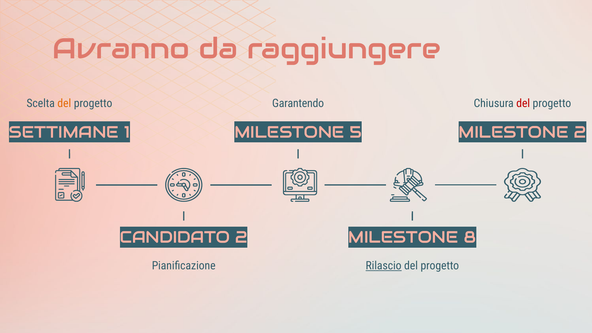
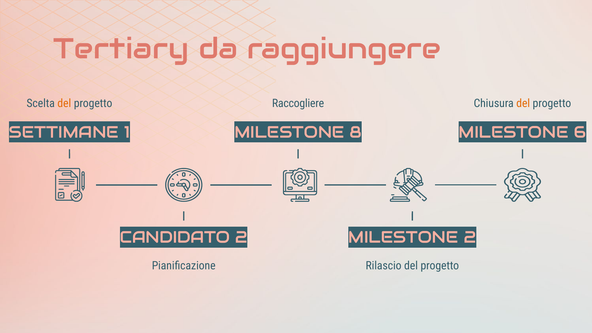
Avranno: Avranno -> Tertiary (121, 49)
Garantendo: Garantendo -> Raccogliere (298, 103)
del colour: red -> orange (523, 103)
5: 5 -> 8 (356, 132)
MILESTONE 2: 2 -> 6 (580, 132)
MILESTONE 8: 8 -> 2 (470, 238)
Rilascio underline: present -> none (384, 266)
